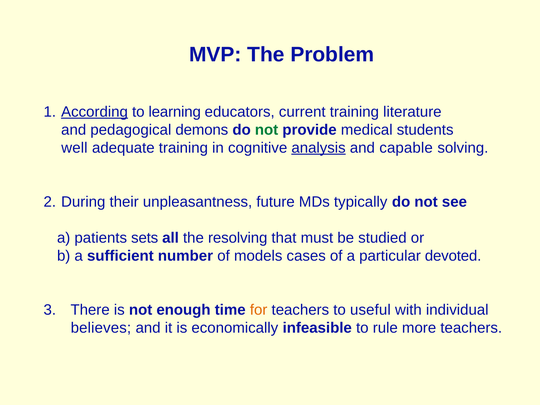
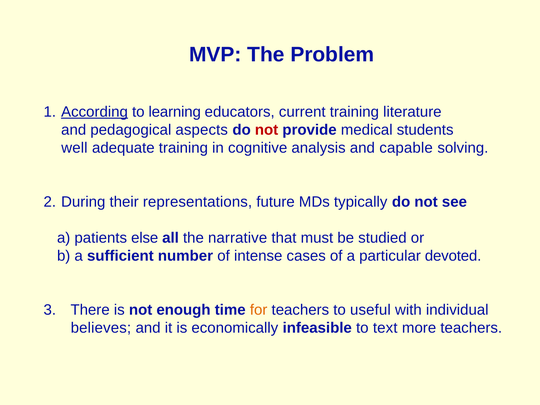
demons: demons -> aspects (202, 130)
not colour: green -> red (267, 130)
analysis underline: present -> none (319, 148)
unpleasantness: unpleasantness -> representations (197, 202)
sets: sets -> else (145, 238)
resolving: resolving -> narrative (238, 238)
models: models -> intense (258, 256)
rule: rule -> text (385, 328)
